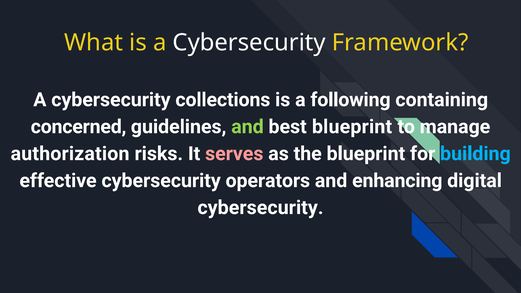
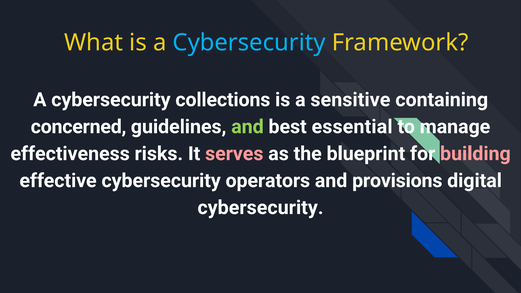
Cybersecurity colour: white -> light blue (249, 43)
following: following -> sensitive (350, 100)
best blueprint: blueprint -> essential (352, 127)
authorization: authorization -> effectiveness (70, 154)
building colour: light blue -> pink (475, 154)
enhancing: enhancing -> provisions (397, 181)
